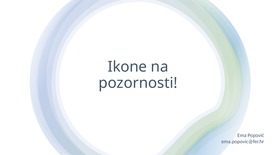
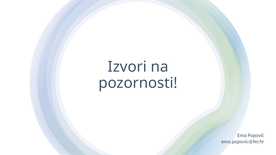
Ikone: Ikone -> Izvori (127, 67)
